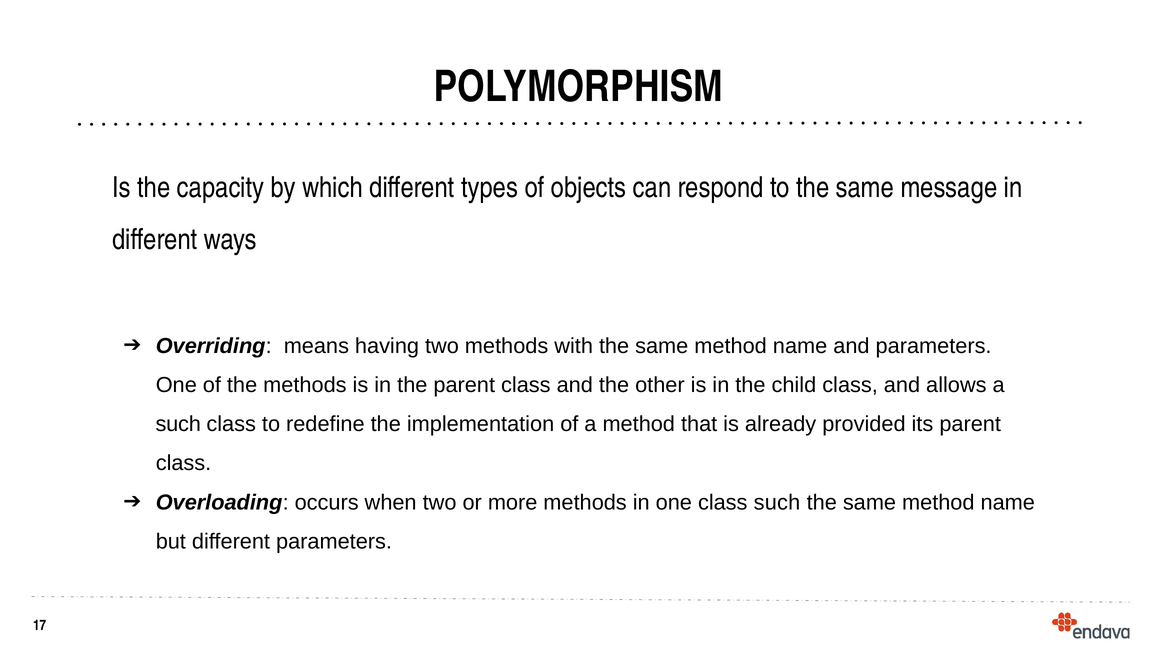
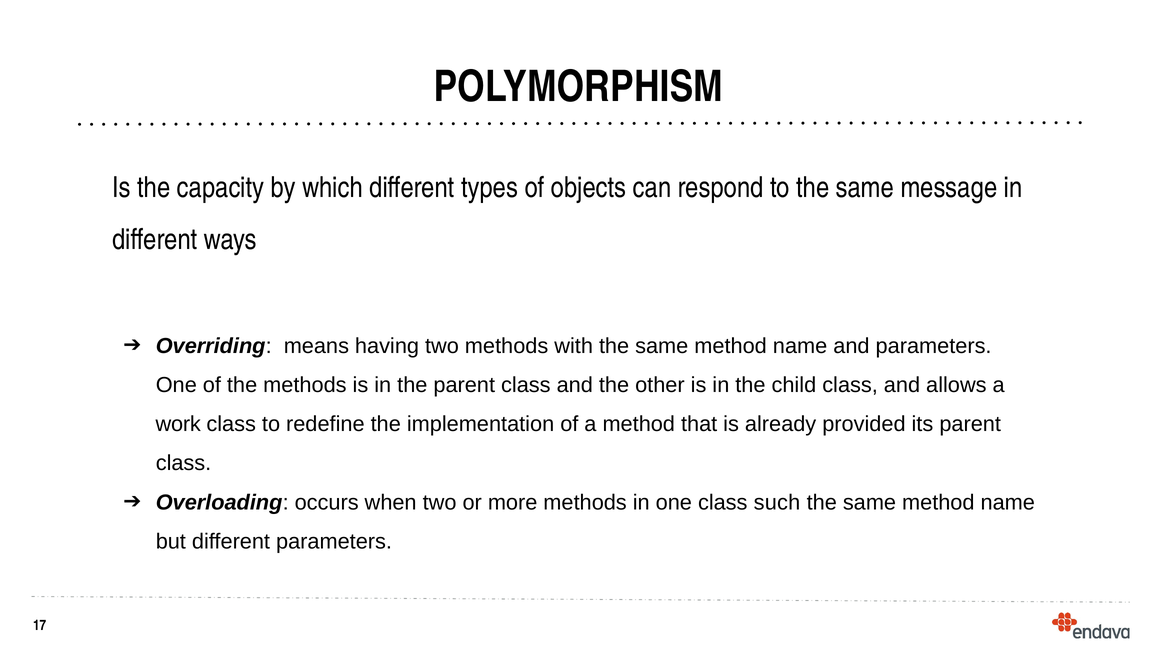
such: such -> work (178, 424)
